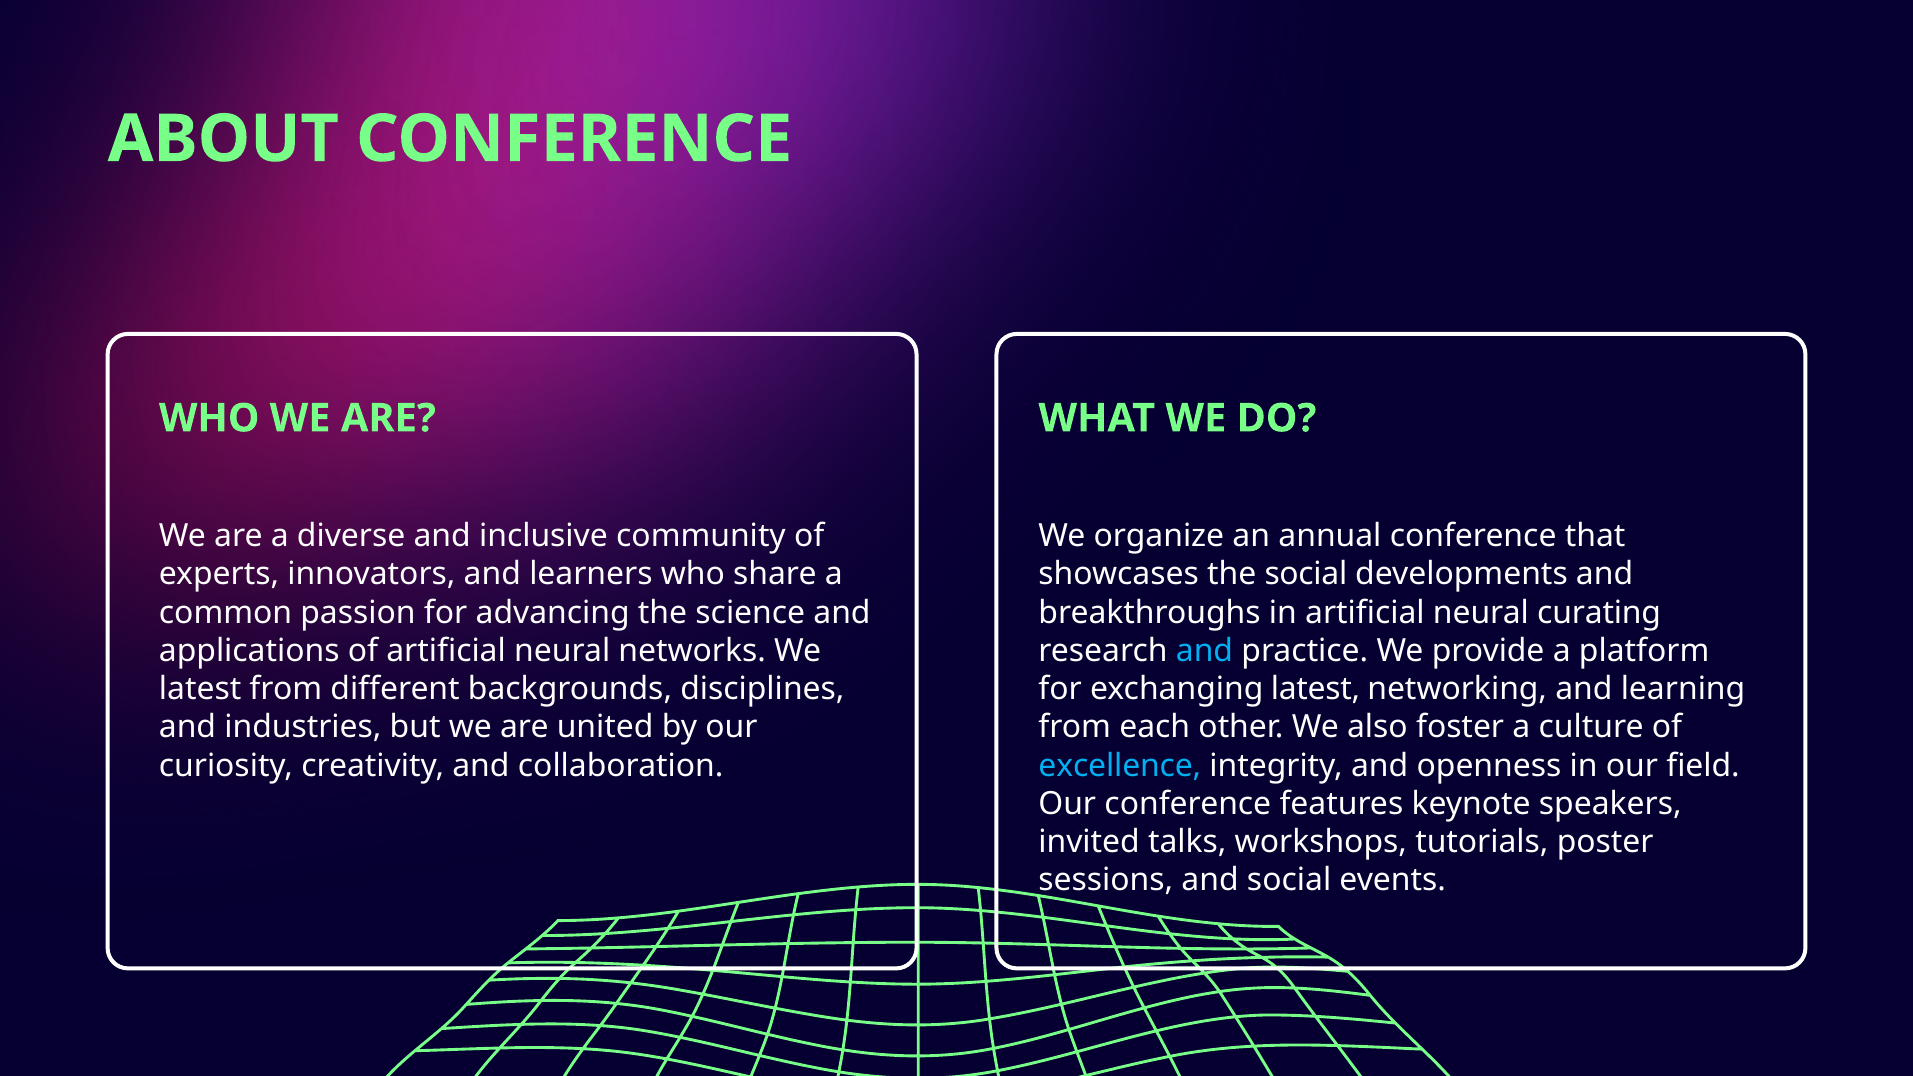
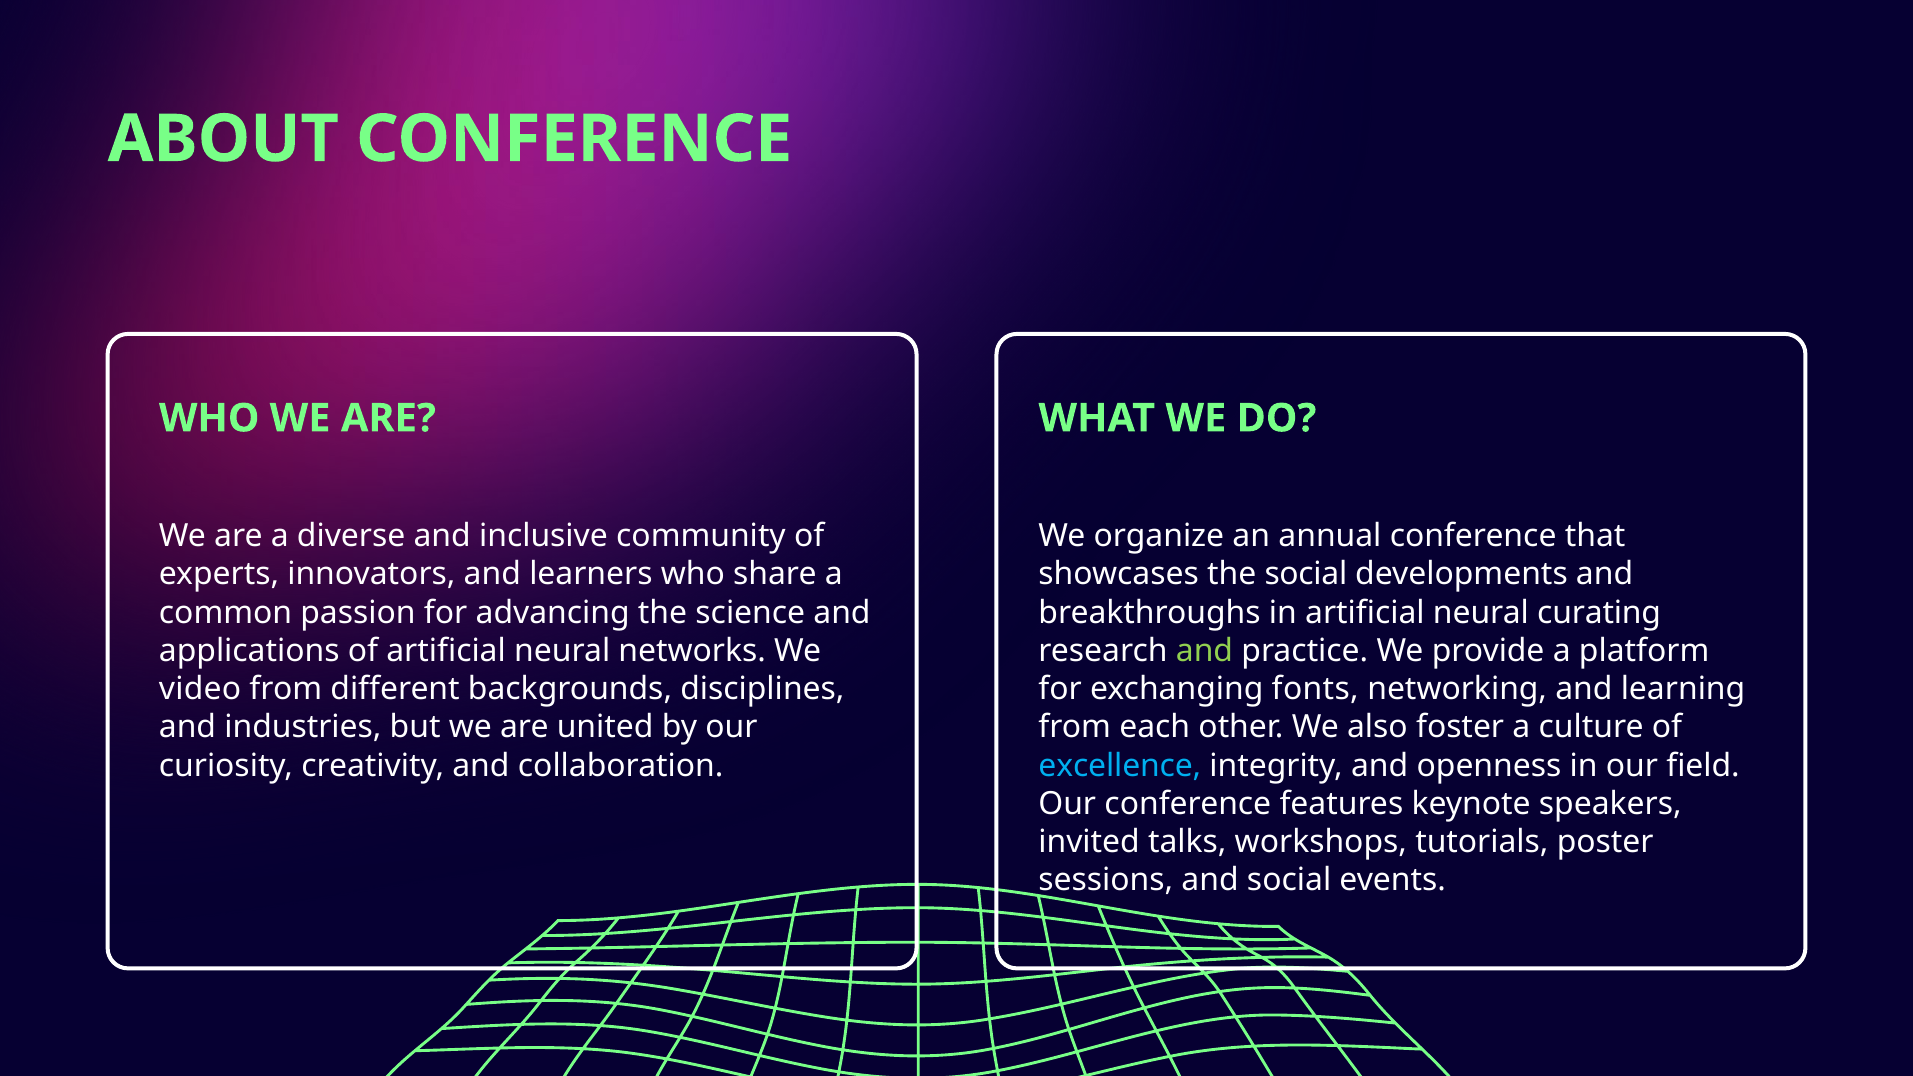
and colour: light blue -> light green (1204, 651)
latest: latest -> video (200, 689)
exchanging latest: latest -> fonts (1315, 689)
